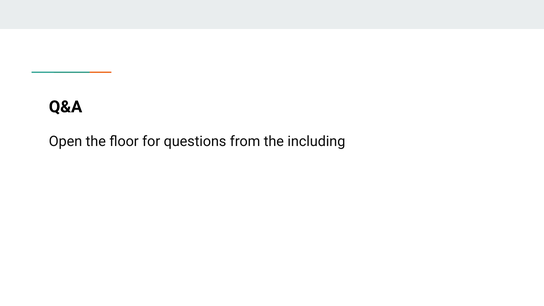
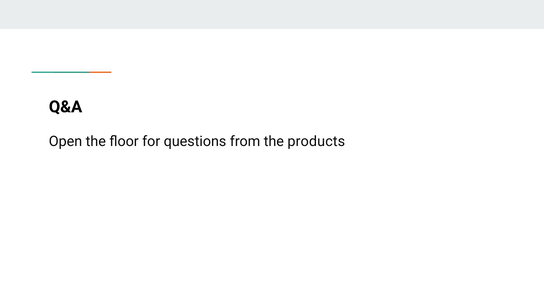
including: including -> products (316, 141)
